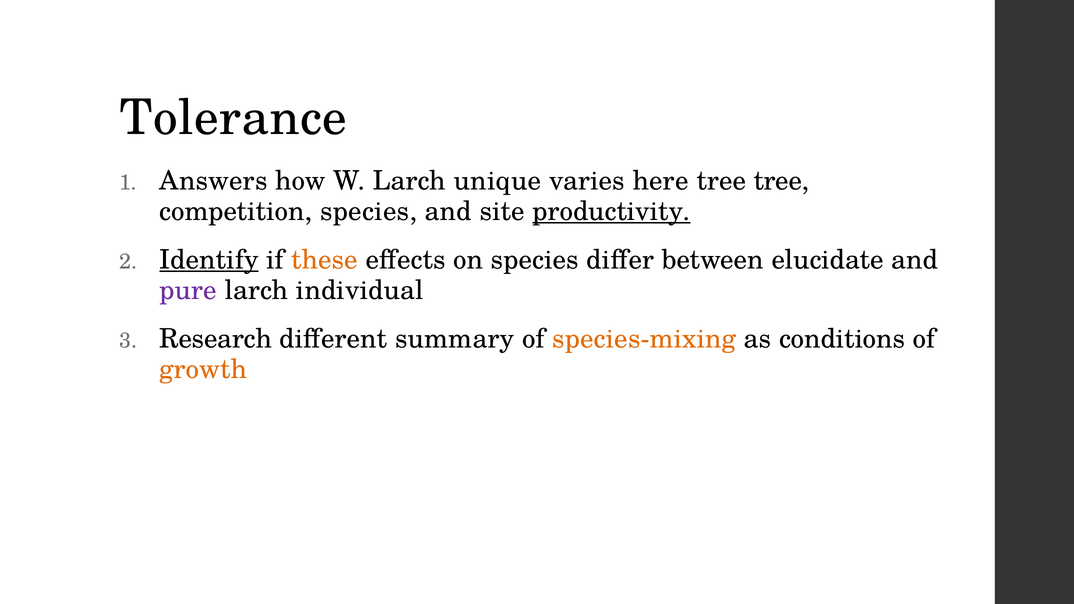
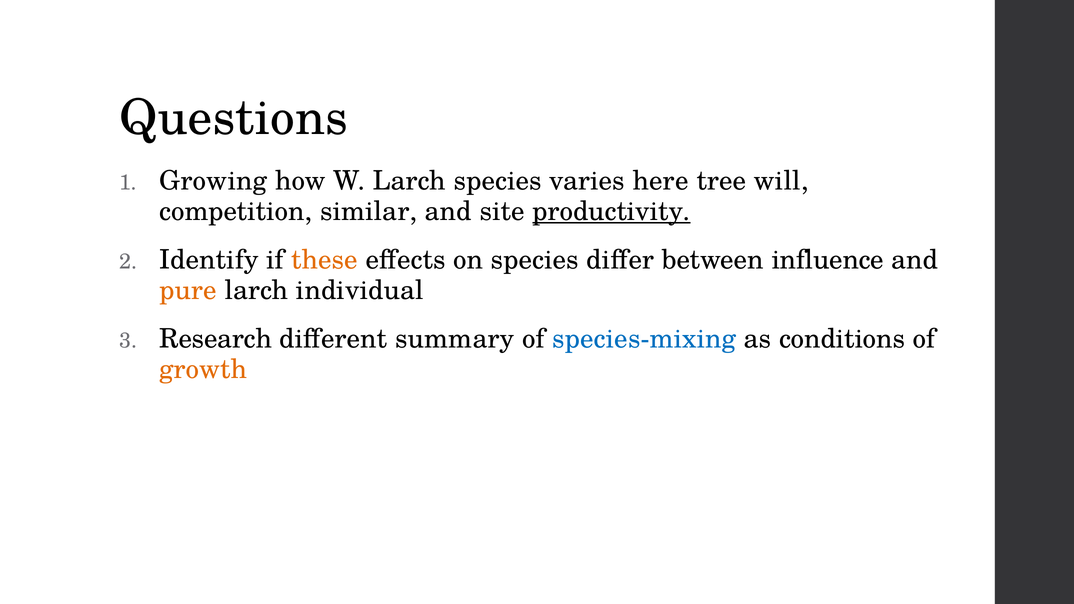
Tolerance: Tolerance -> Questions (234, 118)
Answers: Answers -> Growing (213, 181)
Larch unique: unique -> species (498, 181)
tree tree: tree -> will (781, 181)
competition species: species -> similar (369, 211)
Identify underline: present -> none (209, 260)
elucidate: elucidate -> influence (828, 260)
pure colour: purple -> orange (188, 290)
species-mixing colour: orange -> blue (644, 339)
